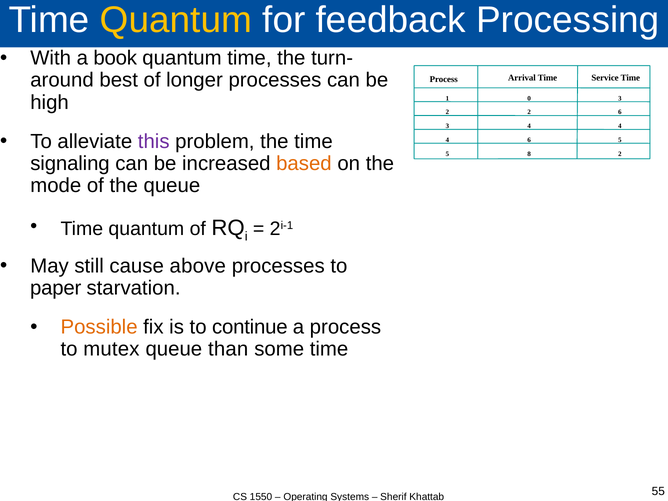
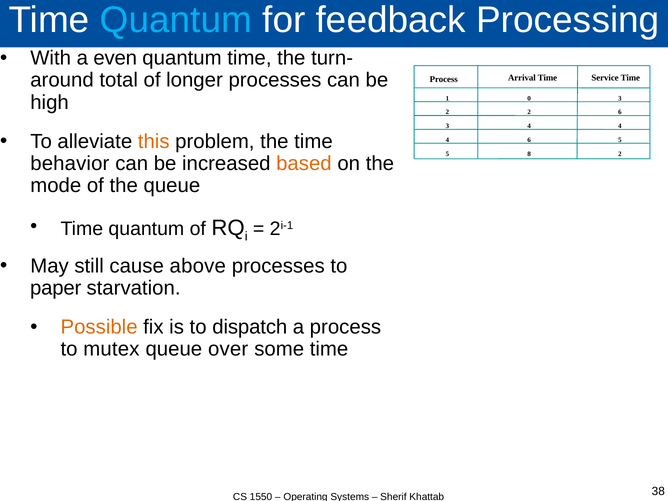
Quantum colour: yellow -> light blue (176, 20)
book: book -> even (115, 58)
best: best -> total (119, 80)
this colour: purple -> orange (154, 141)
signaling: signaling -> behavior (70, 163)
continue: continue -> dispatch (250, 327)
than: than -> over (228, 349)
55: 55 -> 38 (658, 491)
